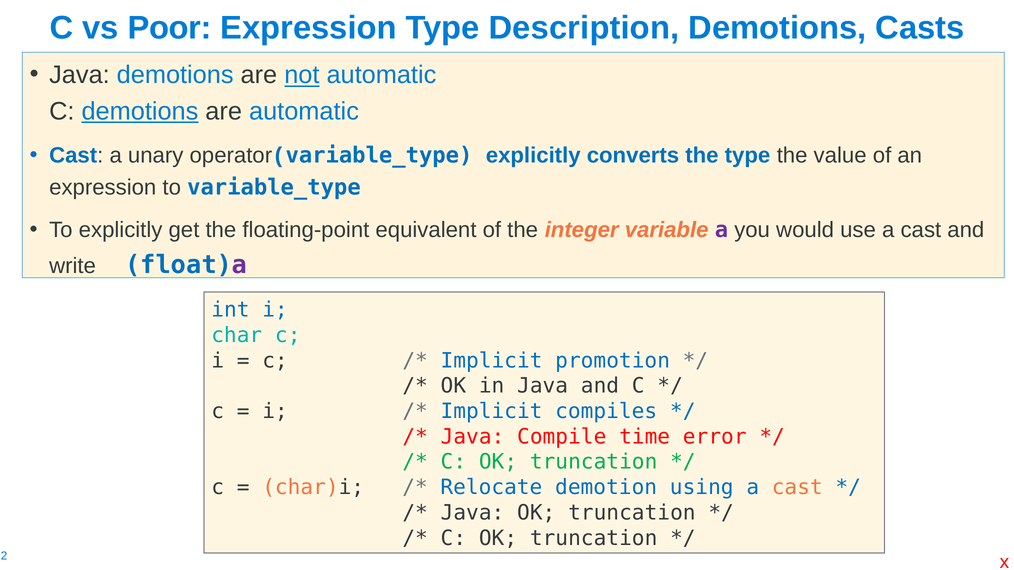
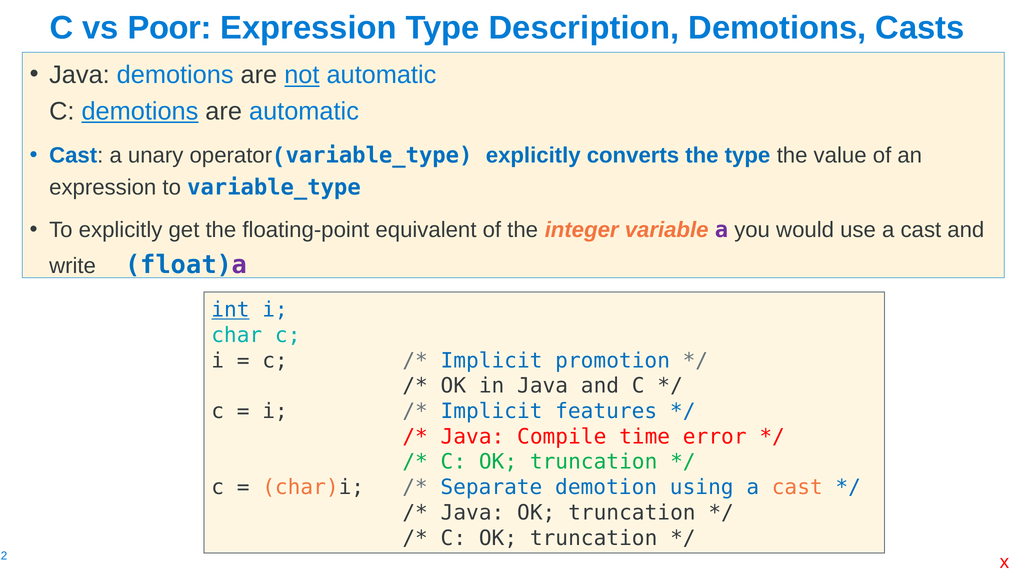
int underline: none -> present (230, 310)
compiles: compiles -> features (606, 412)
Relocate: Relocate -> Separate (491, 488)
